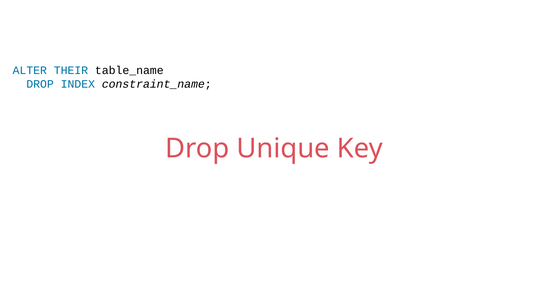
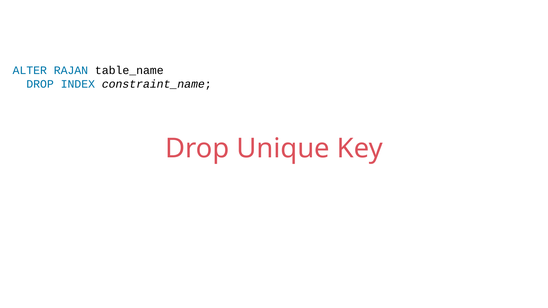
THEIR: THEIR -> RAJAN (71, 71)
